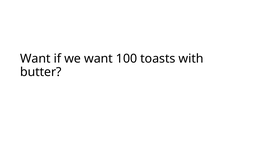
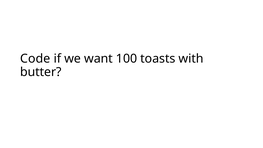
Want: Want -> Code (35, 59)
